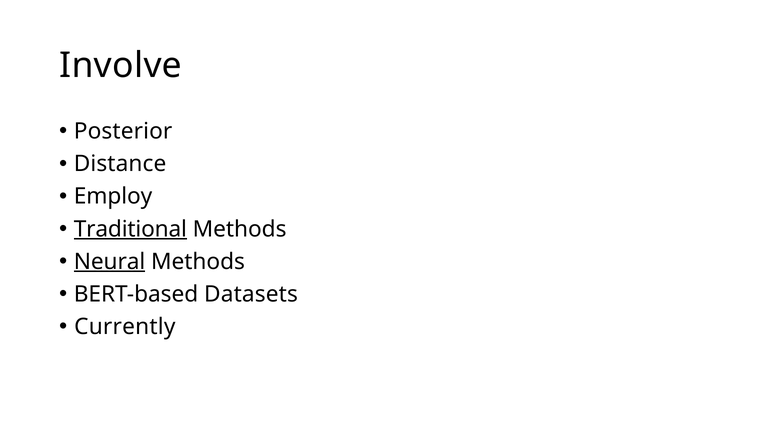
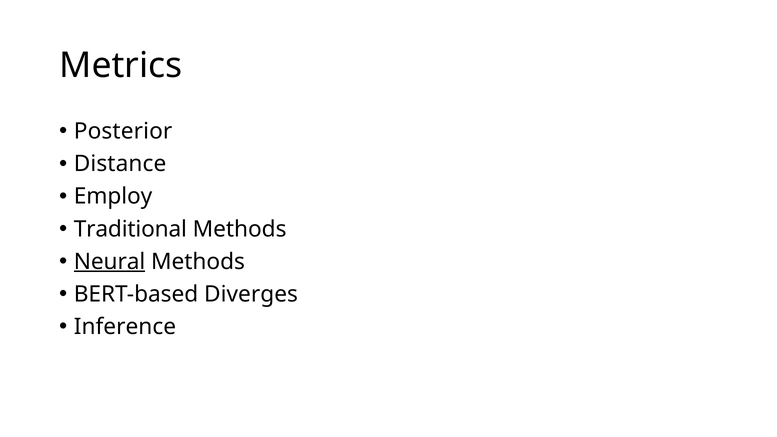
Involve: Involve -> Metrics (121, 65)
Traditional underline: present -> none (130, 229)
Datasets: Datasets -> Diverges (251, 294)
Currently: Currently -> Inference (125, 327)
